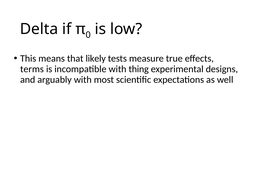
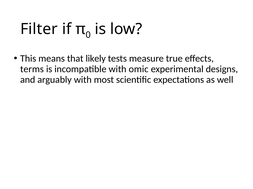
Delta: Delta -> Filter (39, 29)
thing: thing -> omic (139, 69)
